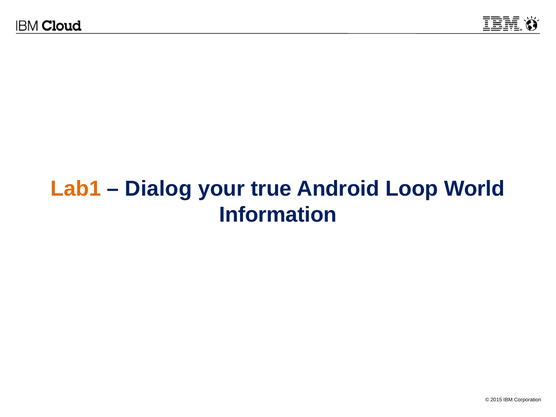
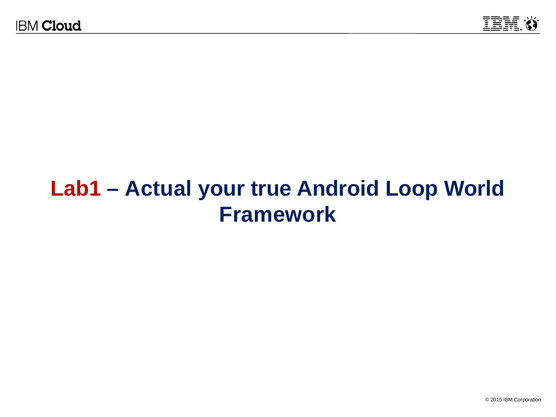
Lab1 colour: orange -> red (76, 189)
Dialog: Dialog -> Actual (158, 189)
Information: Information -> Framework (278, 215)
